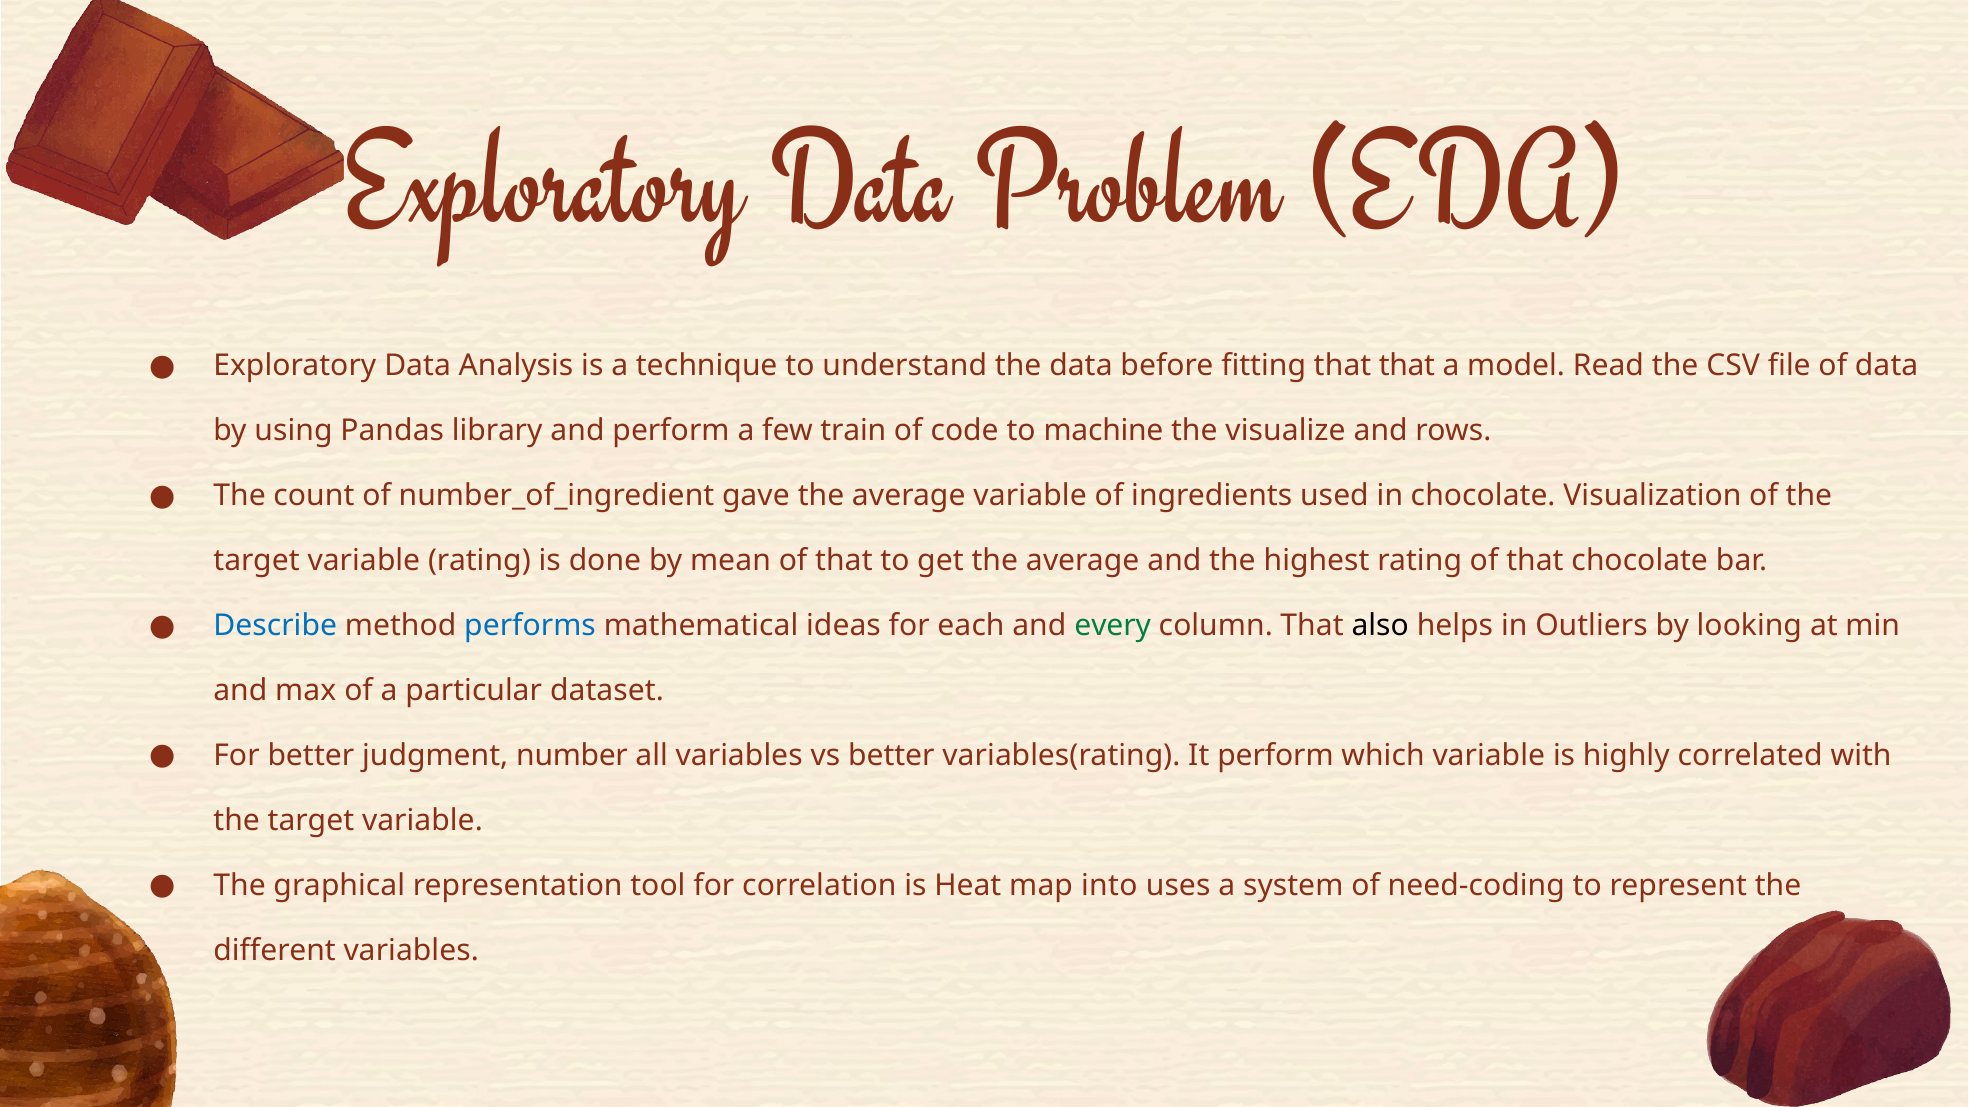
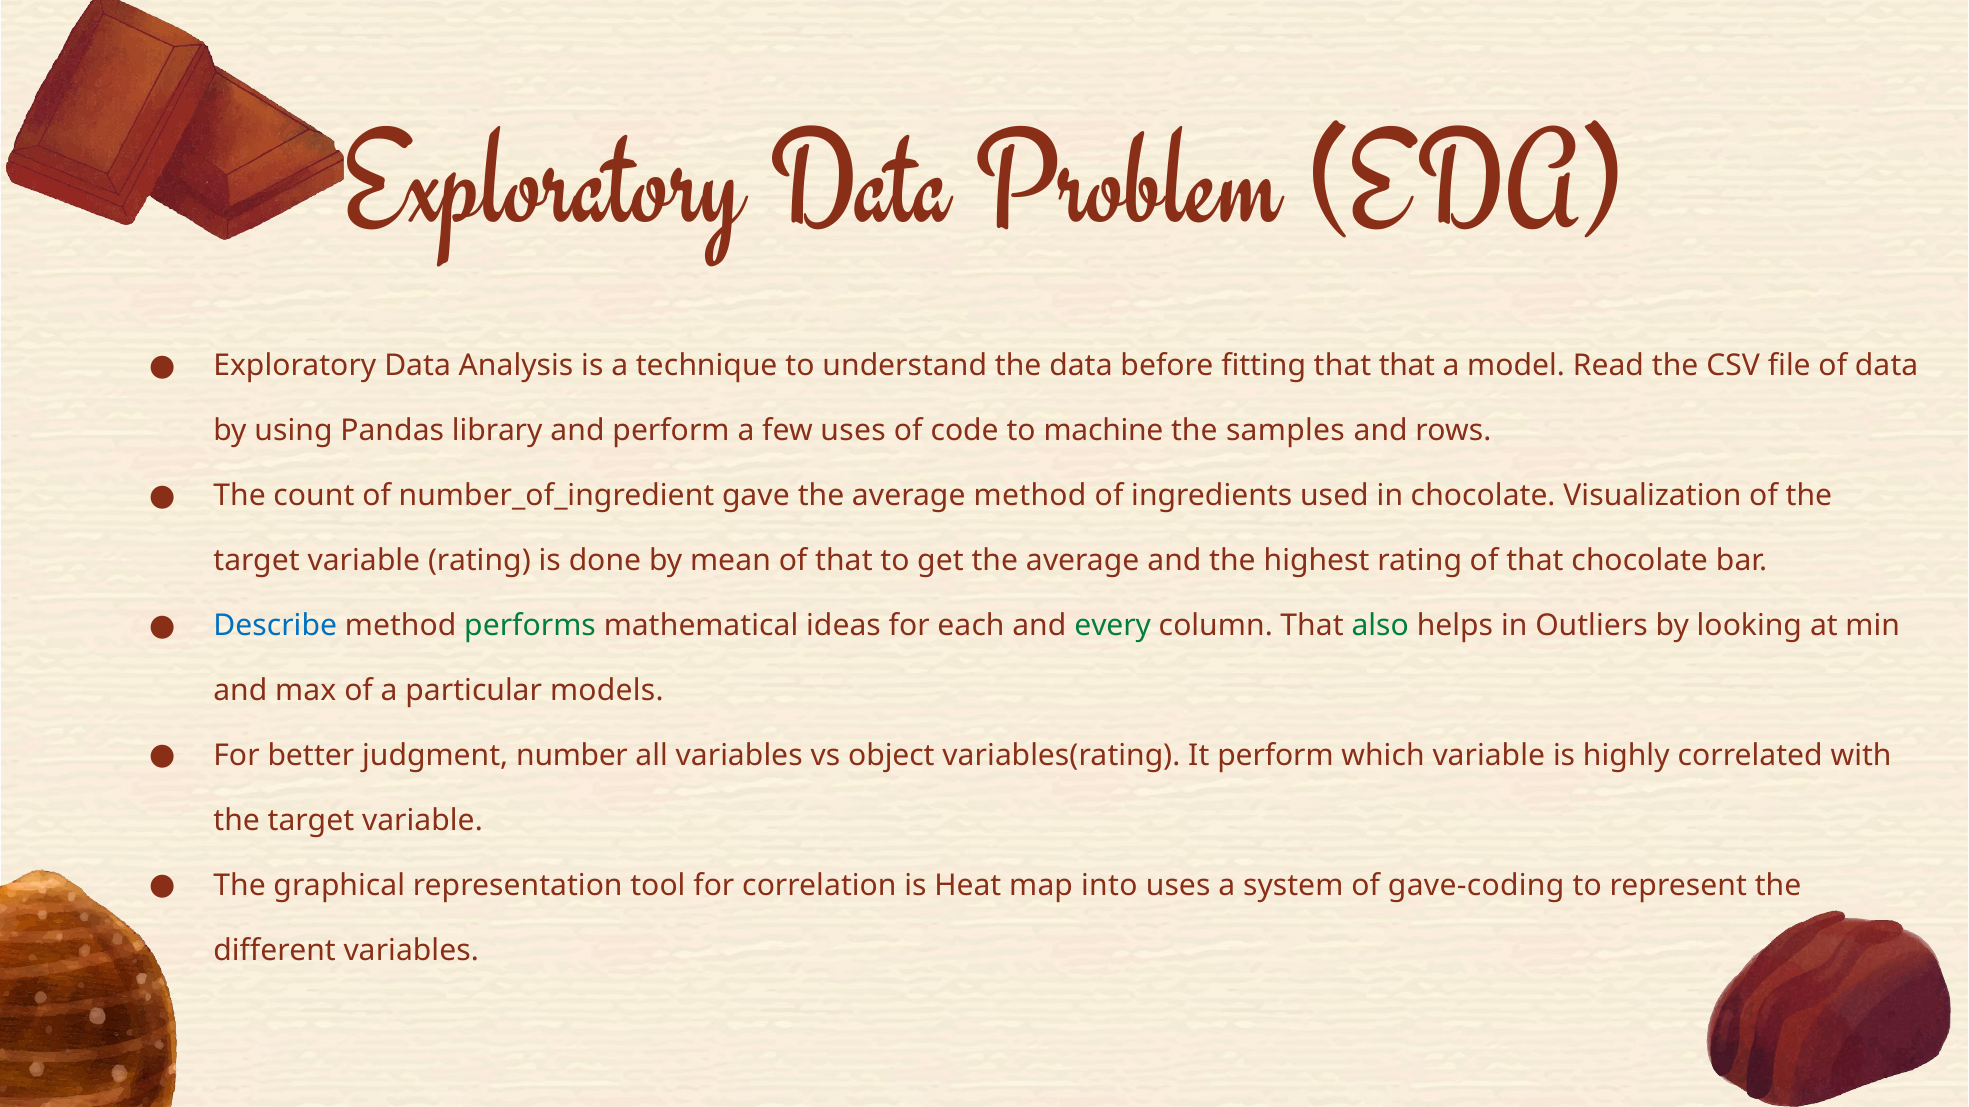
few train: train -> uses (853, 431)
visualize: visualize -> samples (1285, 431)
average variable: variable -> method (1030, 496)
performs colour: blue -> green (530, 626)
also colour: black -> green (1380, 626)
dataset: dataset -> models (607, 691)
vs better: better -> object (891, 756)
need-coding: need-coding -> gave-coding (1476, 886)
